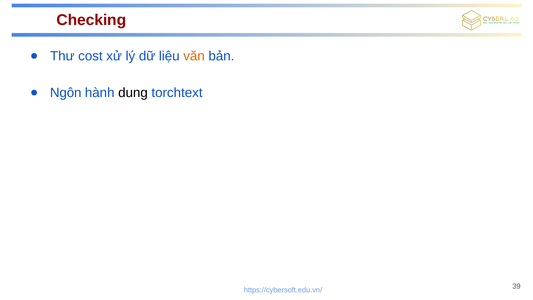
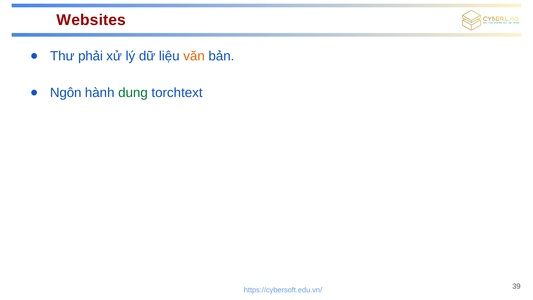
Checking: Checking -> Websites (91, 20)
cost: cost -> phải (90, 56)
dung colour: black -> green (133, 93)
